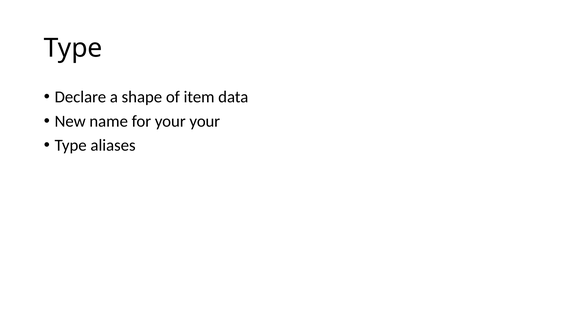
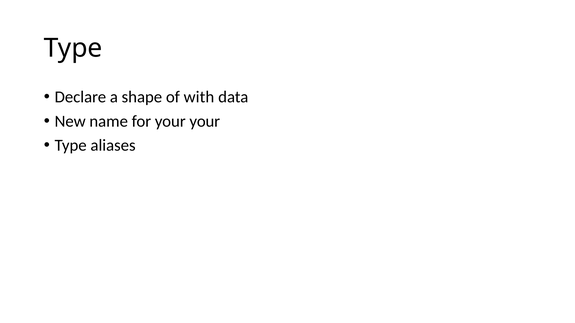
item: item -> with (199, 97)
